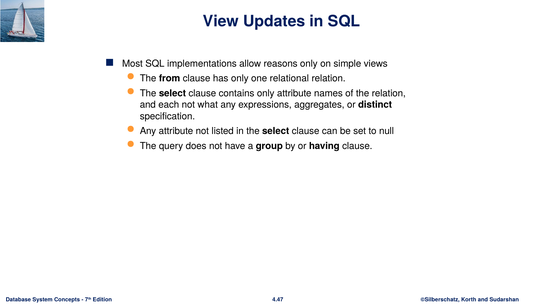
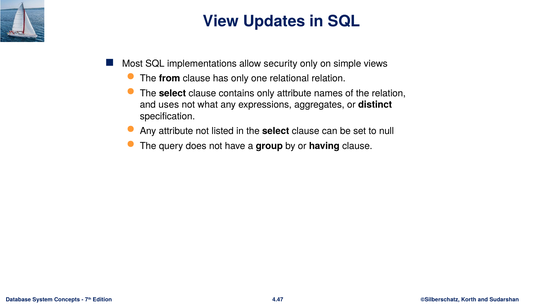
reasons: reasons -> security (281, 64)
each: each -> uses (169, 105)
